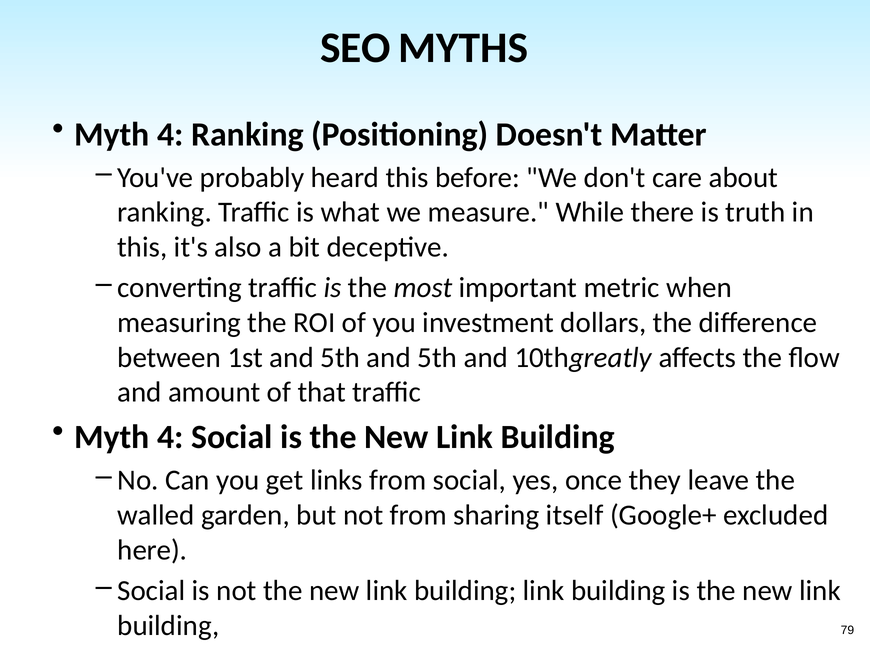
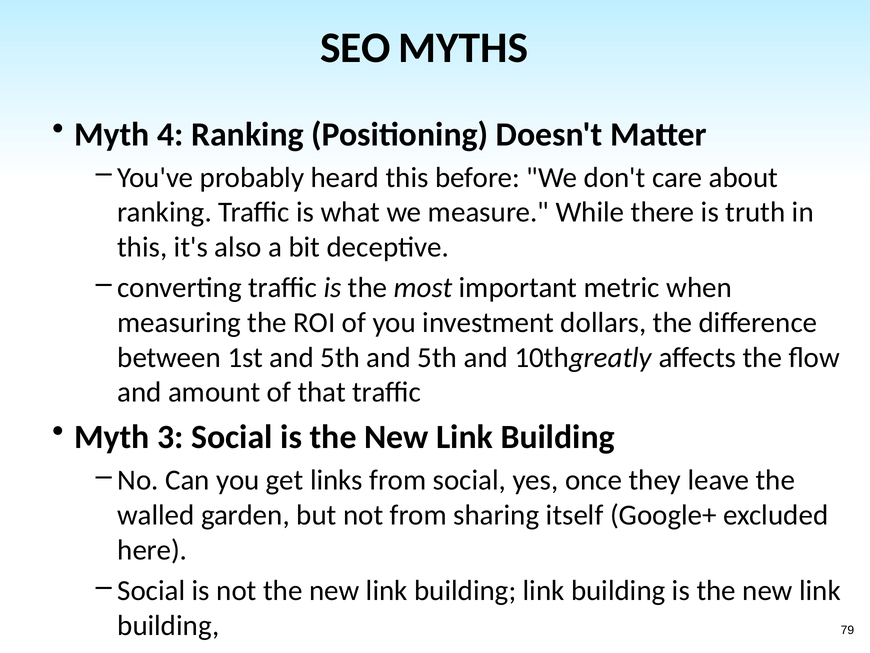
4: 4 -> 3 (170, 437)
